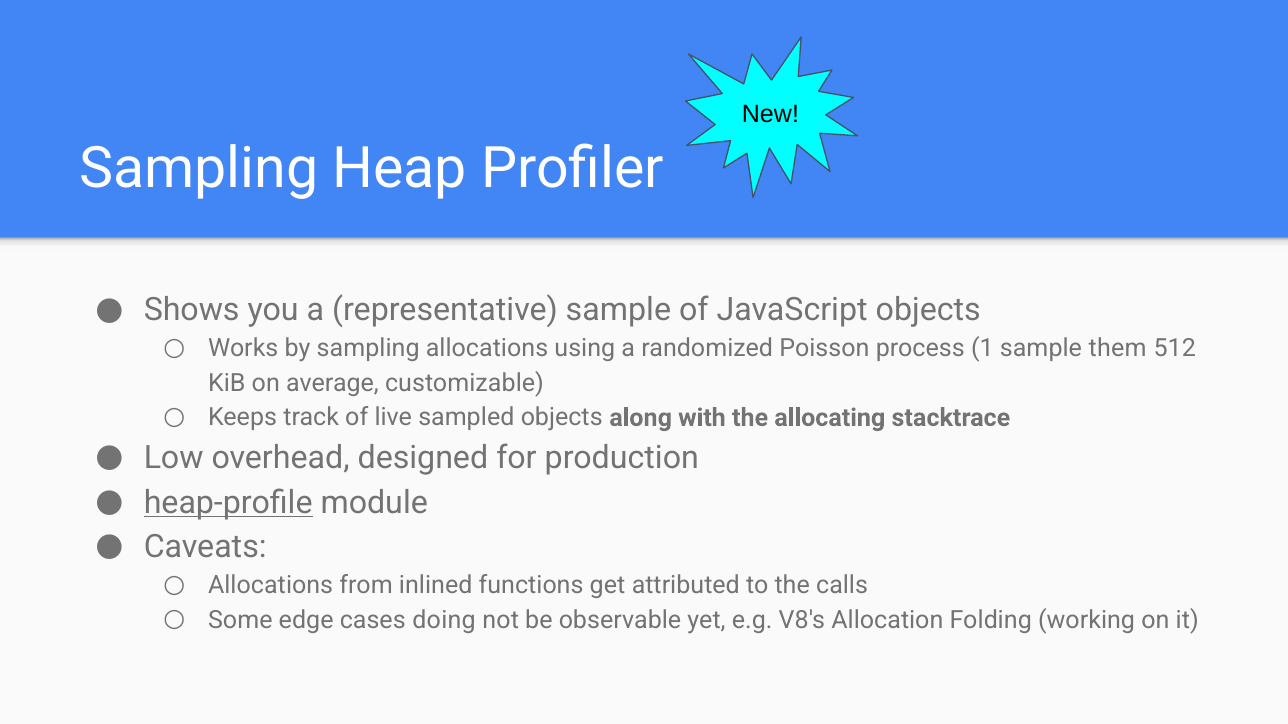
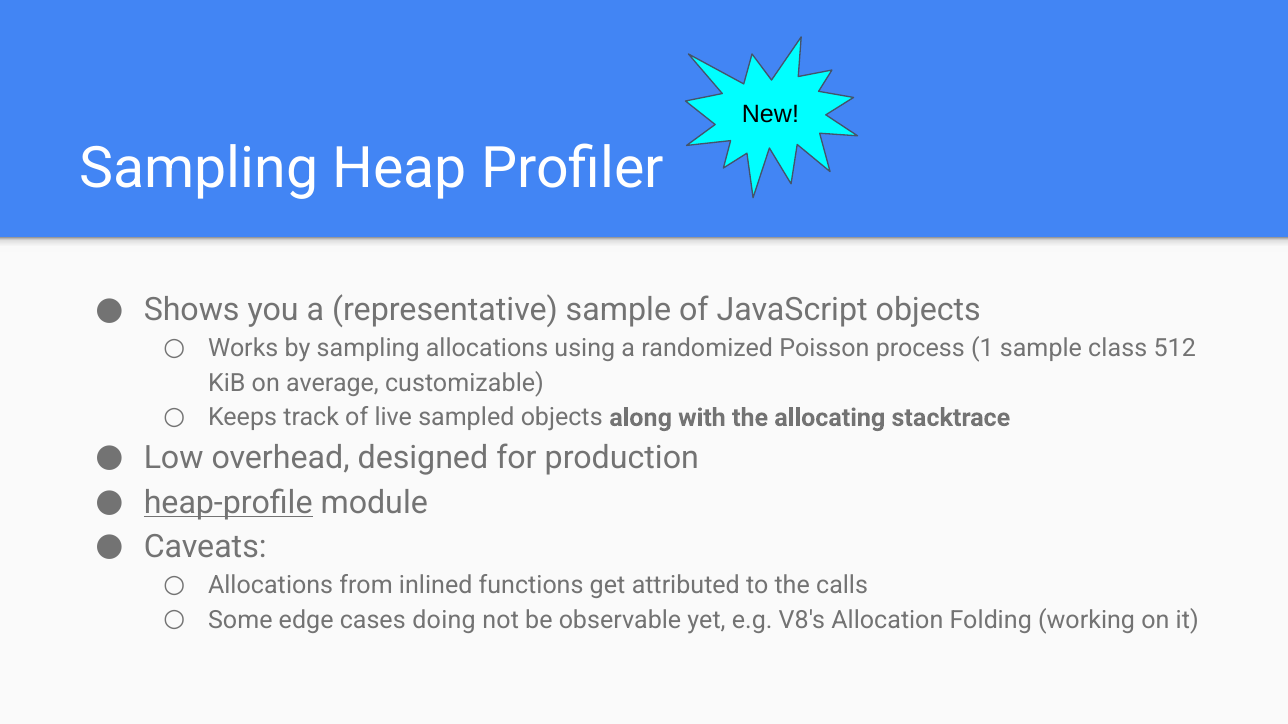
them: them -> class (1118, 349)
